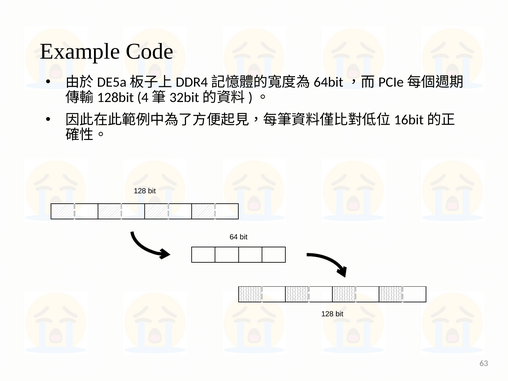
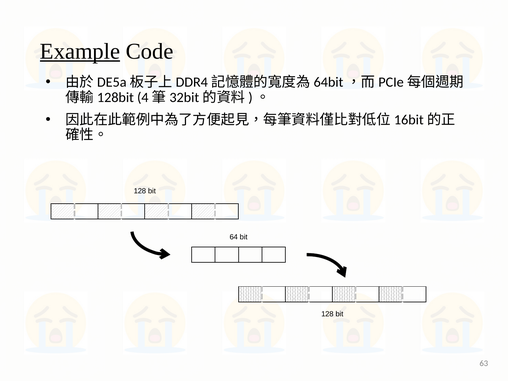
Example underline: none -> present (80, 51)
